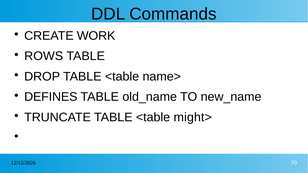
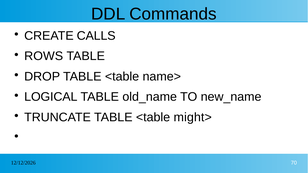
WORK: WORK -> CALLS (96, 36)
DEFINES: DEFINES -> LOGICAL (51, 97)
